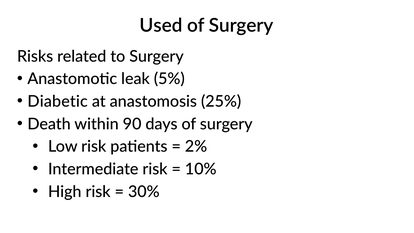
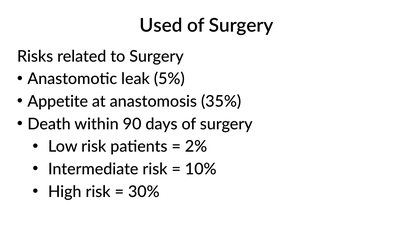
Diabetic: Diabetic -> Appetite (58, 101)
25%: 25% -> 35% (221, 101)
